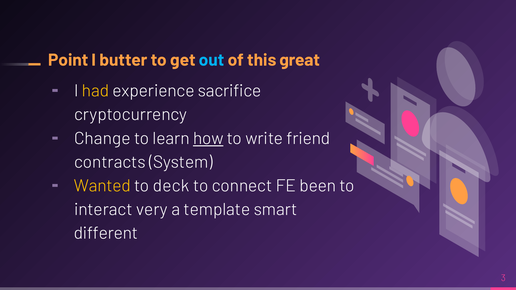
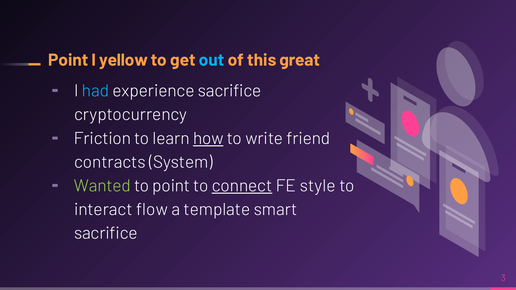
butter: butter -> yellow (124, 60)
had colour: yellow -> light blue (96, 91)
Change: Change -> Friction (102, 138)
Wanted colour: yellow -> light green (102, 186)
to deck: deck -> point (171, 186)
connect underline: none -> present (242, 186)
been: been -> style (318, 186)
very: very -> flow (152, 210)
different: different -> sacrifice (106, 233)
